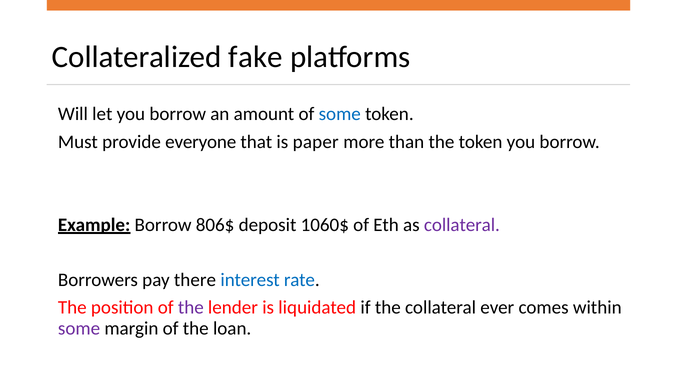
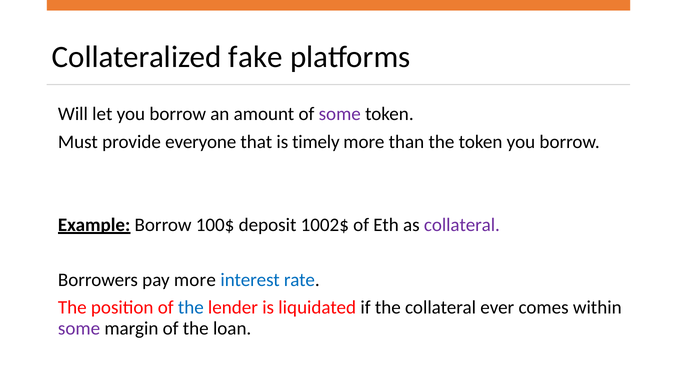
some colour: blue -> purple (340, 114)
paper: paper -> timely (316, 142)
806$: 806$ -> 100$ (215, 225)
1060$: 1060$ -> 1002$ (325, 225)
pay there: there -> more (195, 280)
the colour: purple -> blue (191, 308)
